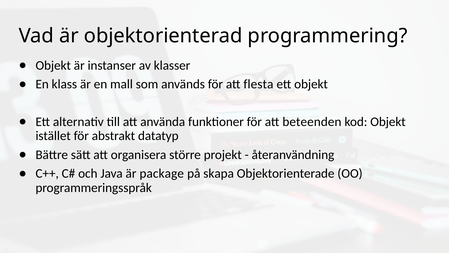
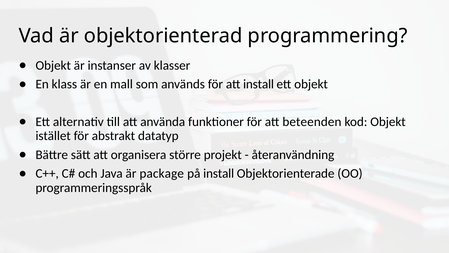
att flesta: flesta -> install (259, 84)
på skapa: skapa -> install (219, 173)
